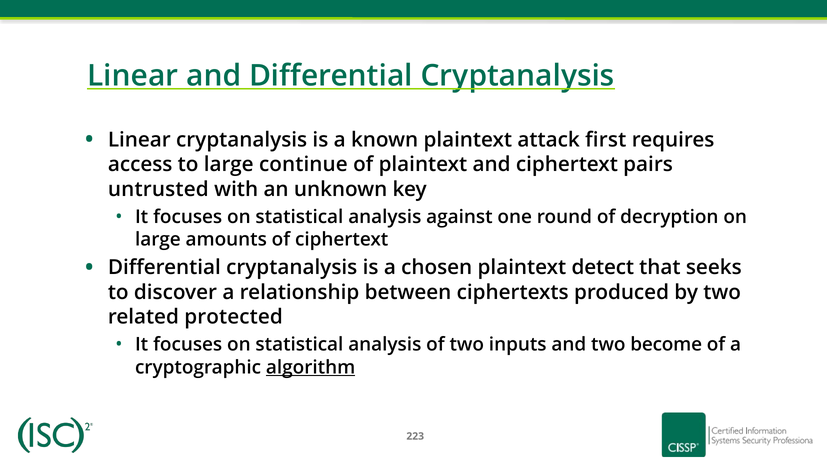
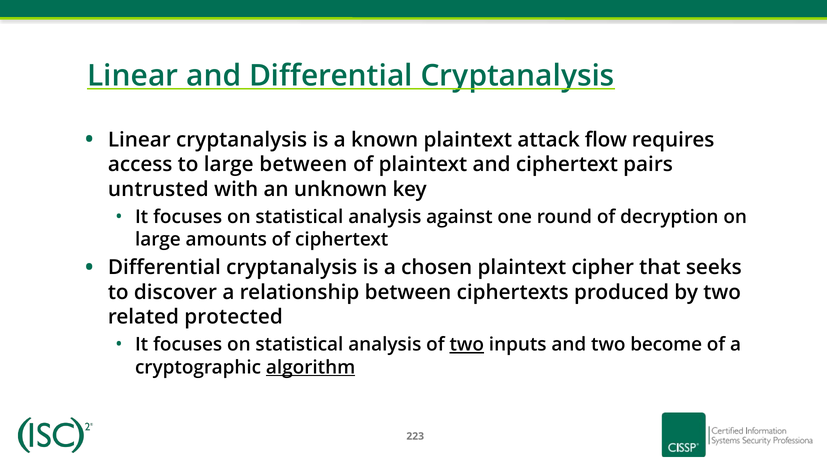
first: first -> flow (606, 140)
large continue: continue -> between (303, 165)
detect: detect -> cipher (603, 268)
two underline: none -> present (467, 345)
